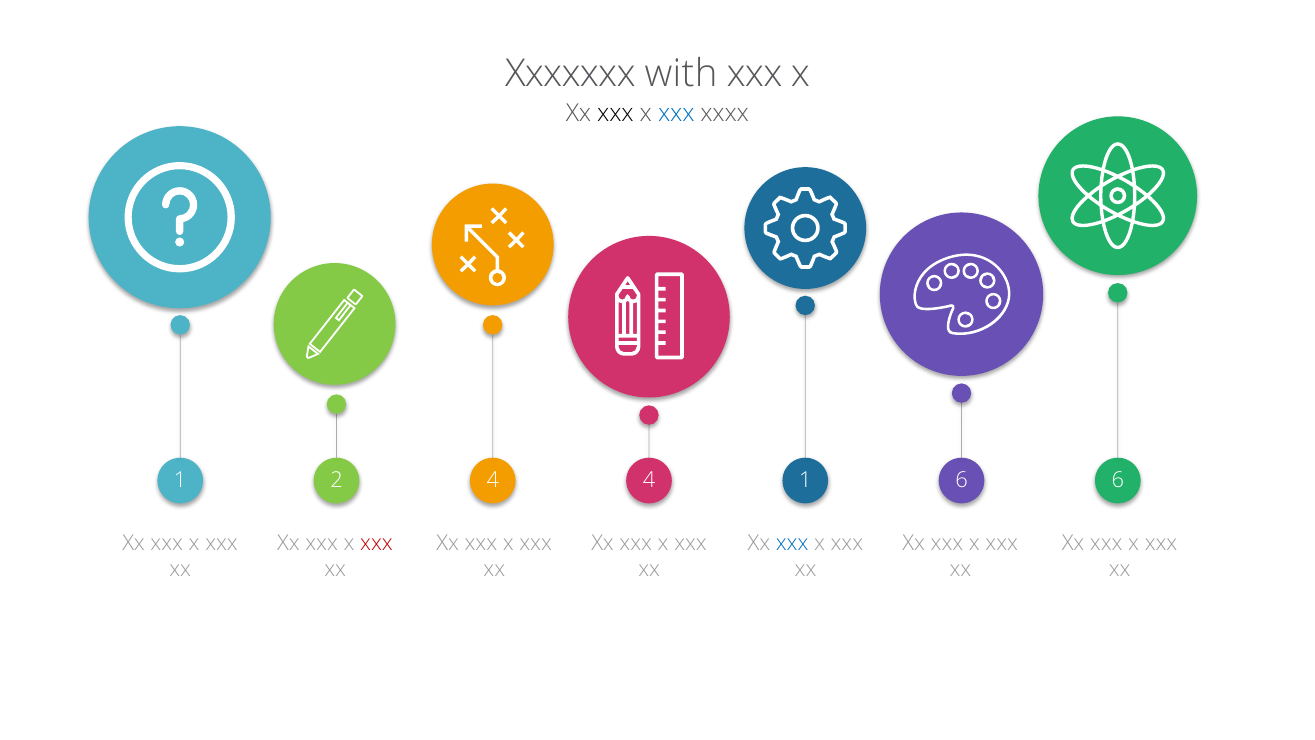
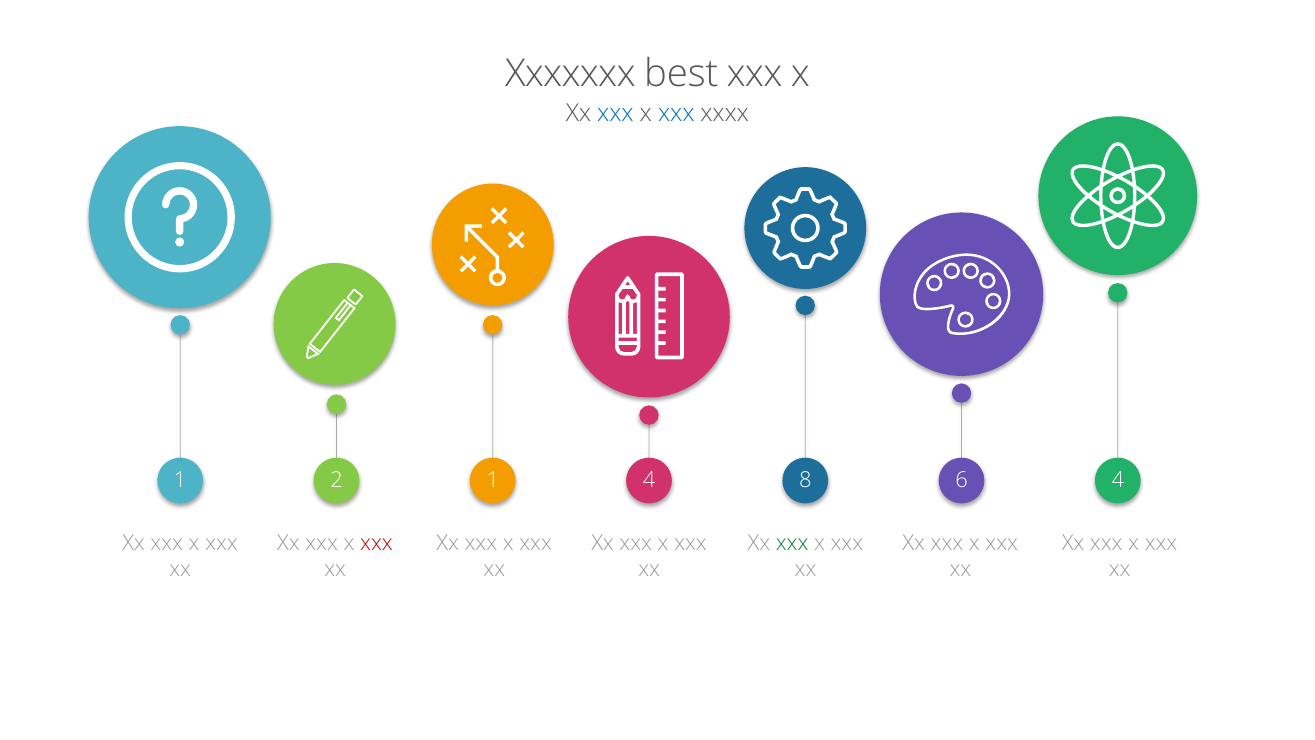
with: with -> best (681, 74)
xxx colour: black -> blue (615, 113)
2 4: 4 -> 1 (493, 480)
1 4 1: 1 -> 8 (805, 480)
6 6: 6 -> 4 (1118, 480)
xxx colour: blue -> green (792, 543)
